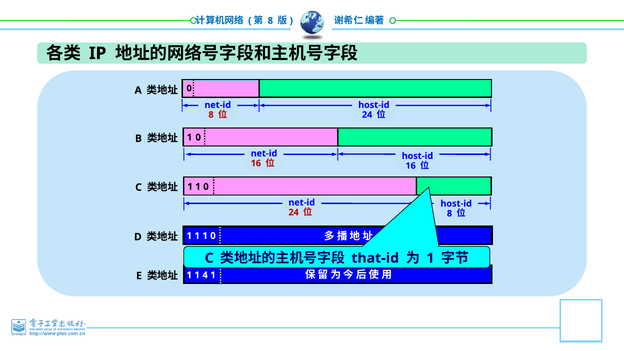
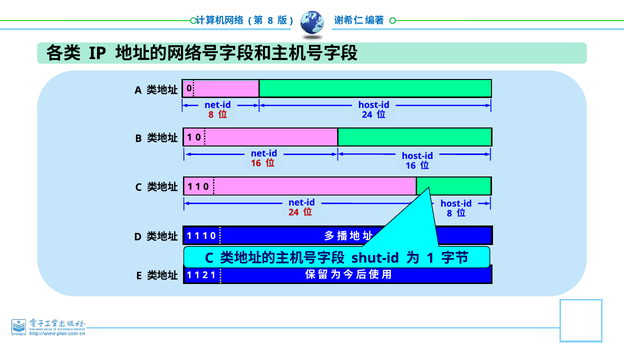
that-id: that-id -> shut-id (375, 258)
4: 4 -> 2 (205, 275)
